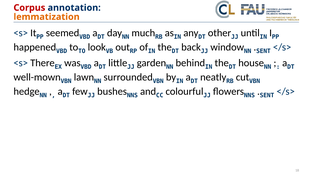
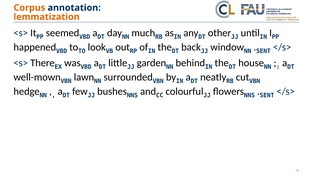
Corpus colour: red -> orange (29, 8)
